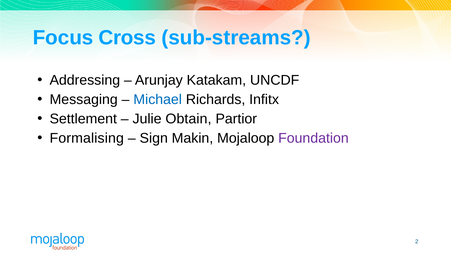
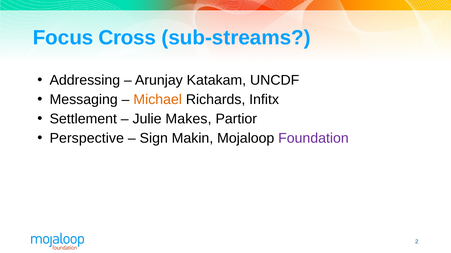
Michael colour: blue -> orange (158, 100)
Obtain: Obtain -> Makes (188, 119)
Formalising: Formalising -> Perspective (87, 139)
